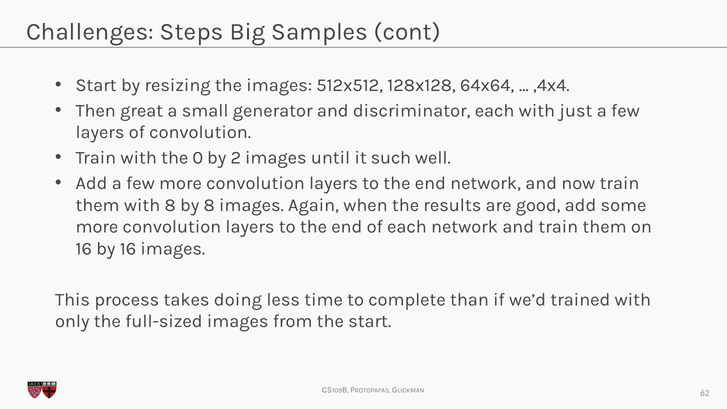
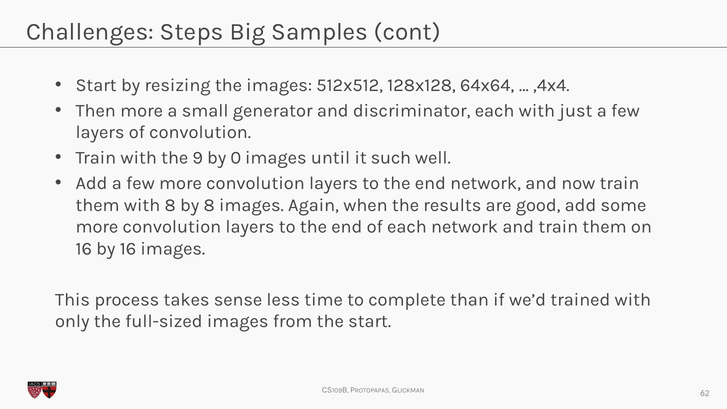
Then great: great -> more (142, 111)
0: 0 -> 9 (198, 158)
2: 2 -> 0 (236, 158)
doing: doing -> sense (238, 300)
